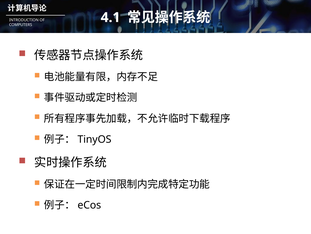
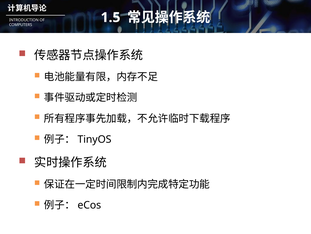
4.1: 4.1 -> 1.5 (111, 17)
